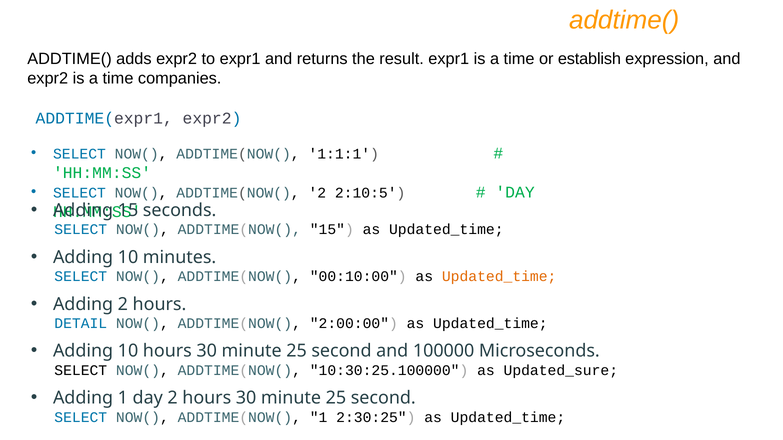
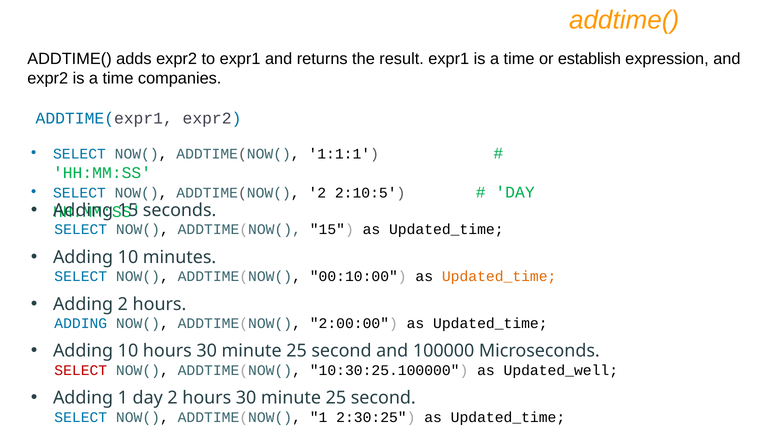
DETAIL: DETAIL -> ADDING (81, 324)
SELECT colour: black -> red (81, 371)
Updated_sure: Updated_sure -> Updated_well (561, 371)
